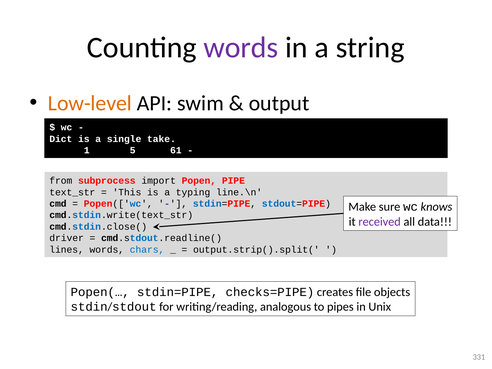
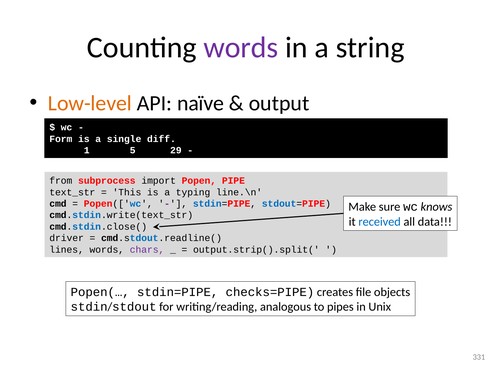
swim: swim -> naïve (201, 103)
Dict: Dict -> Form (61, 139)
take: take -> diff (161, 139)
61: 61 -> 29 (176, 150)
received colour: purple -> blue (380, 222)
chars colour: blue -> purple (147, 250)
